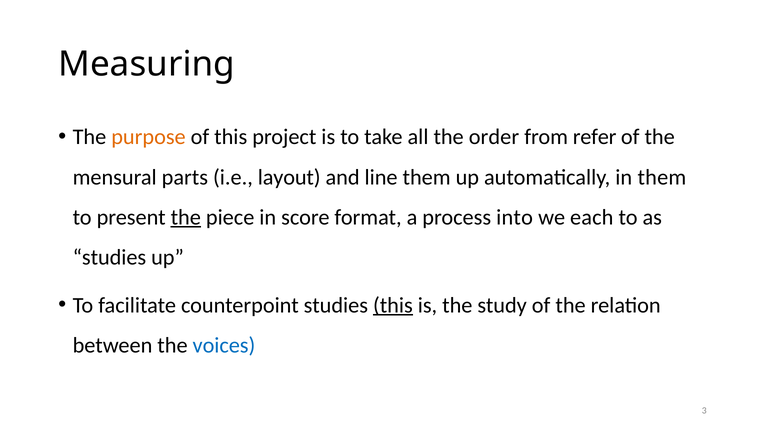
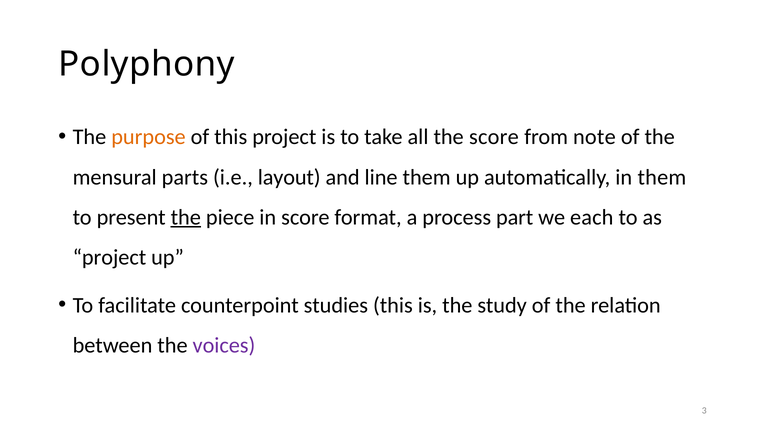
Measuring: Measuring -> Polyphony (146, 64)
the order: order -> score (494, 137)
refer: refer -> note (594, 137)
into: into -> part (515, 217)
studies: studies -> project (109, 257)
this underline: present -> none (393, 305)
voices colour: blue -> purple (224, 346)
